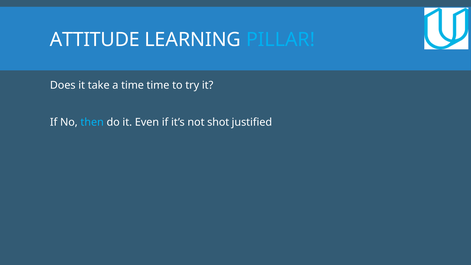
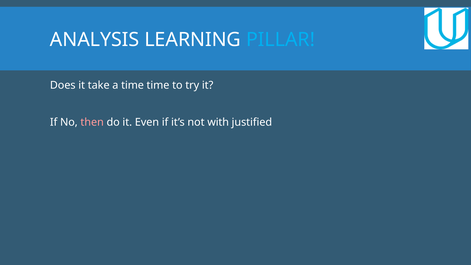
ATTITUDE: ATTITUDE -> ANALYSIS (95, 40)
then colour: light blue -> pink (92, 122)
shot: shot -> with (218, 122)
